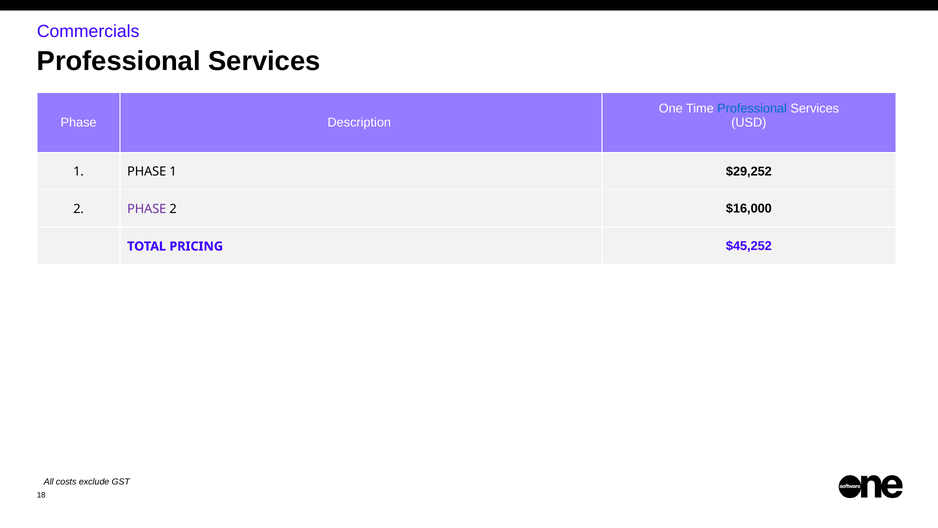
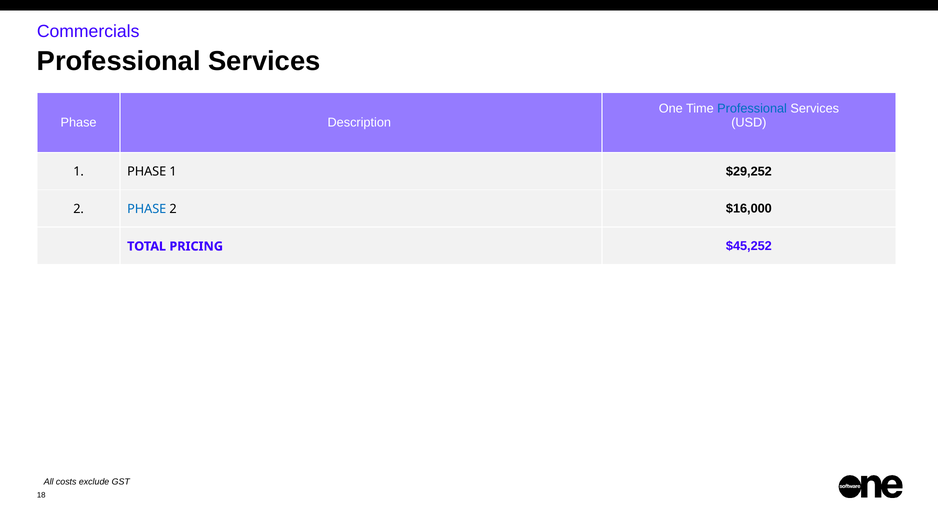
PHASE colour: purple -> blue (147, 209)
